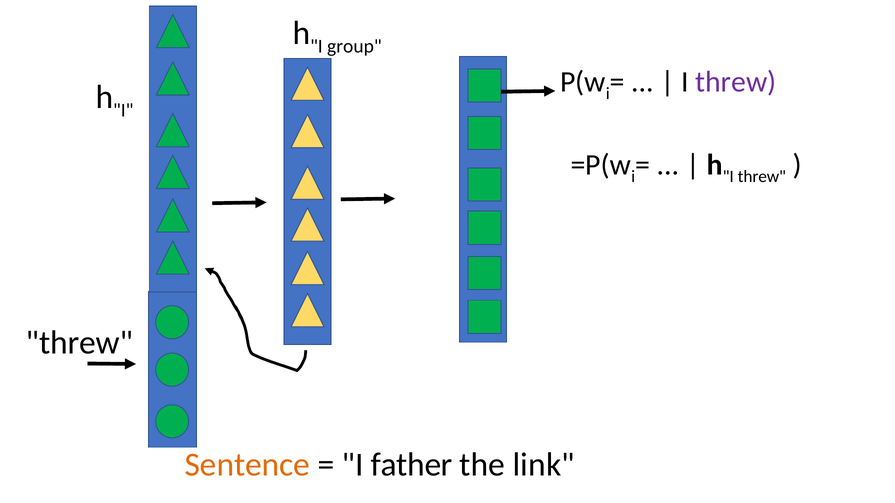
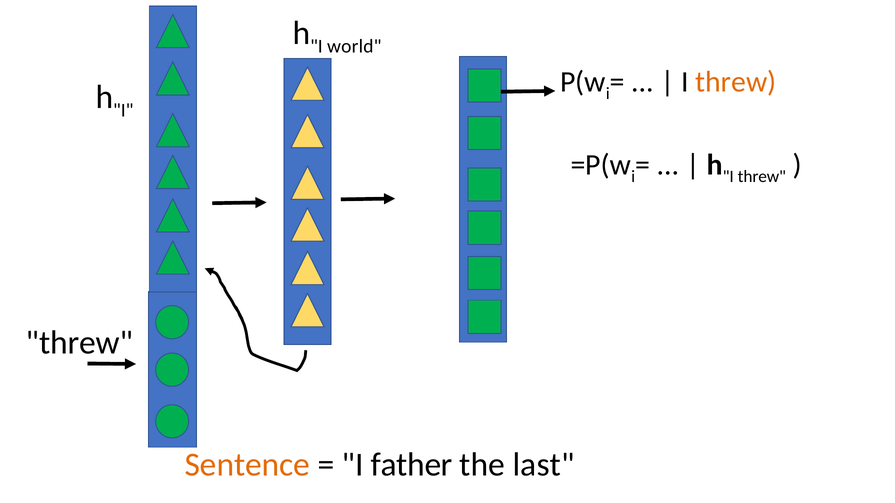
group: group -> world (354, 46)
threw colour: purple -> orange (736, 82)
link: link -> last (544, 465)
